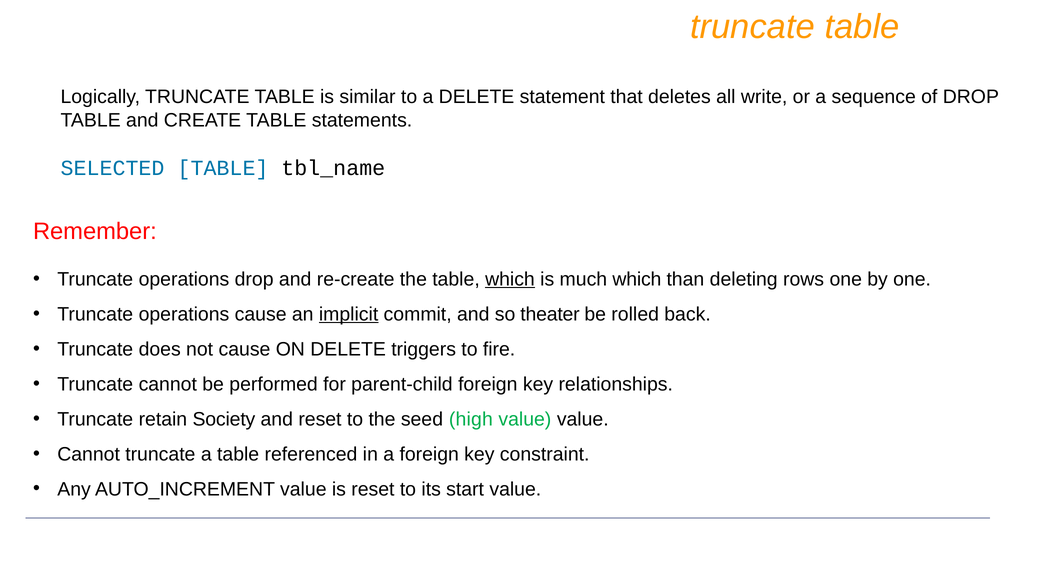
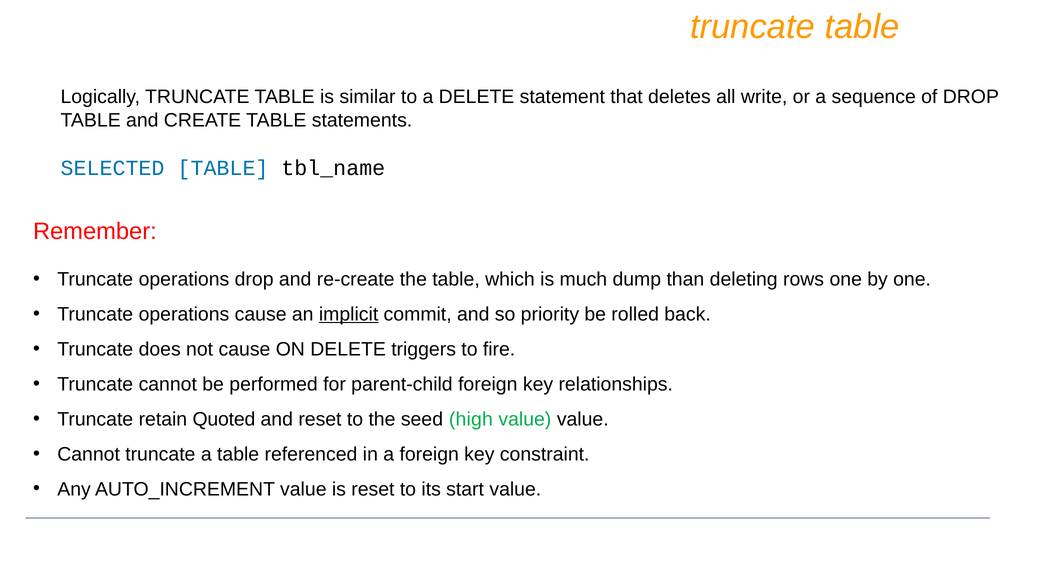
which underline: present -> none (510, 279)
much which: which -> dump (637, 279)
theater: theater -> priority (550, 314)
Society: Society -> Quoted (224, 419)
